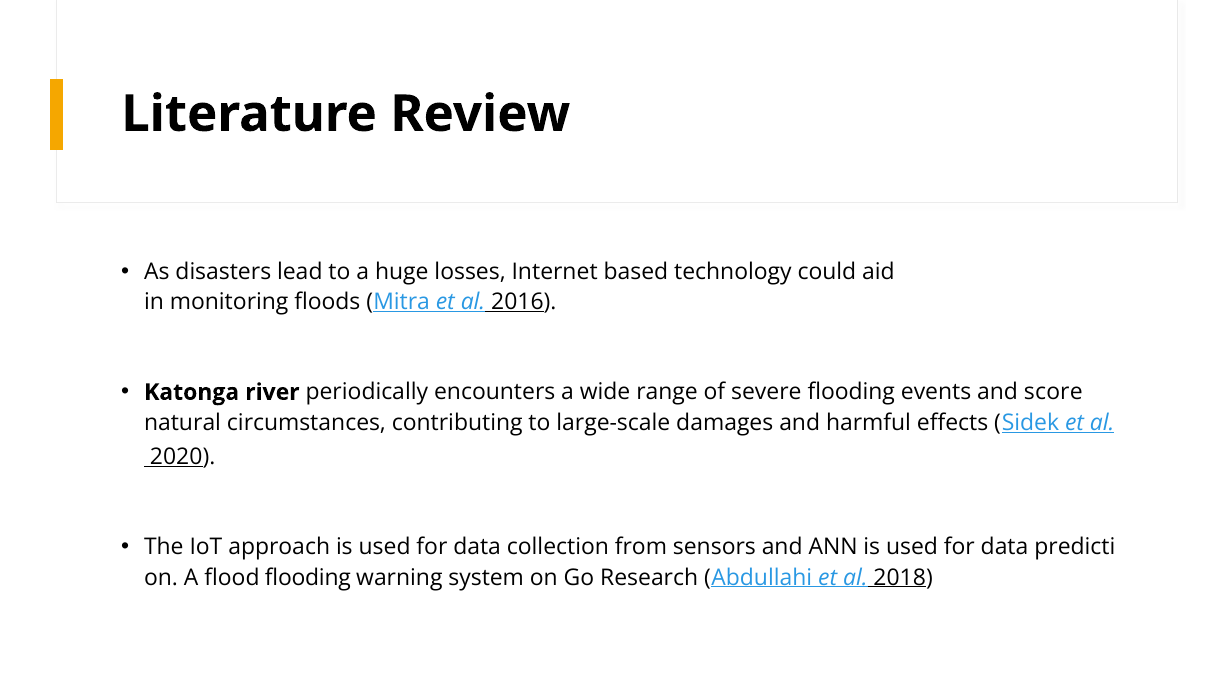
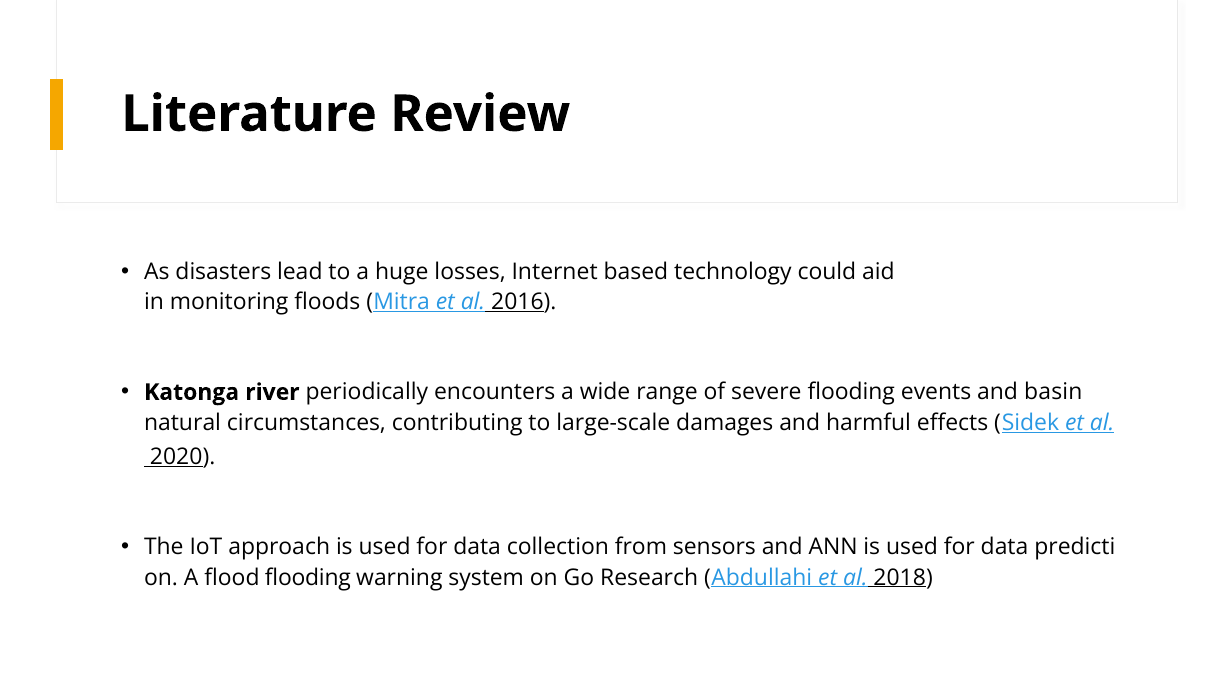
score: score -> basin (1053, 392)
